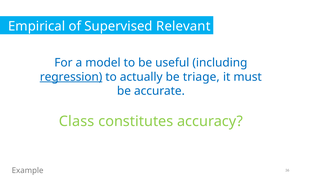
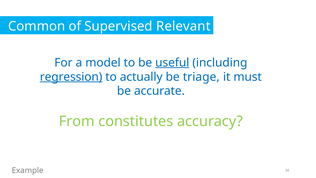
Empirical: Empirical -> Common (37, 26)
useful underline: none -> present (172, 63)
Class: Class -> From (77, 121)
